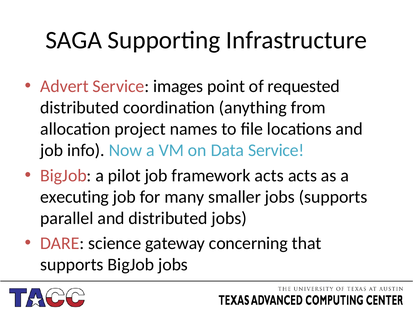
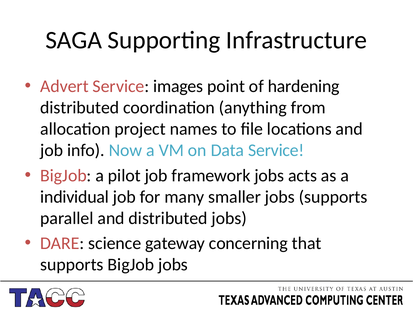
requested: requested -> hardening (304, 86)
framework acts: acts -> jobs (269, 175)
executing: executing -> individual (75, 197)
